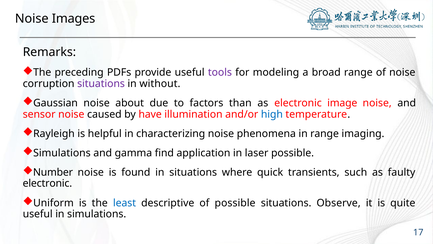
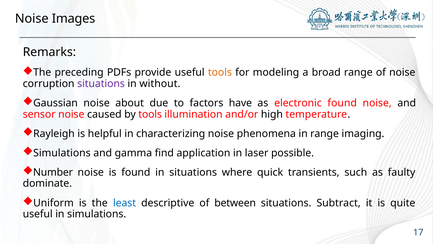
tools colour: purple -> orange (220, 72)
than: than -> have (240, 103)
electronic image: image -> found (342, 103)
by have: have -> tools (150, 114)
high colour: blue -> black (272, 114)
electronic: electronic -> dominate (47, 183)
of possible: possible -> between (235, 203)
Observe: Observe -> Subtract (339, 203)
